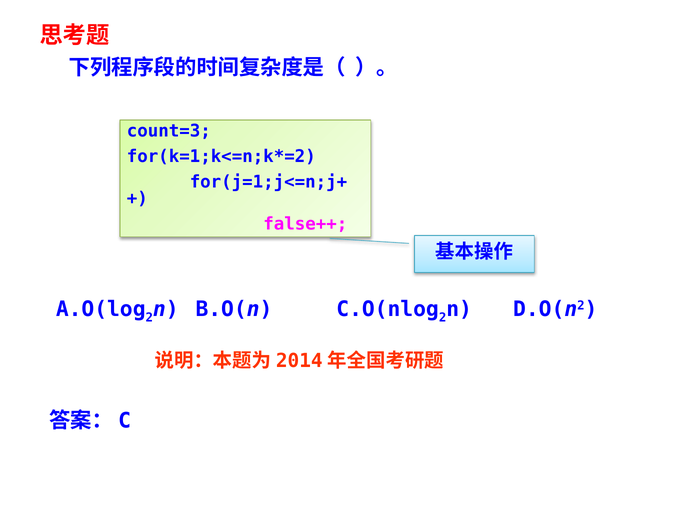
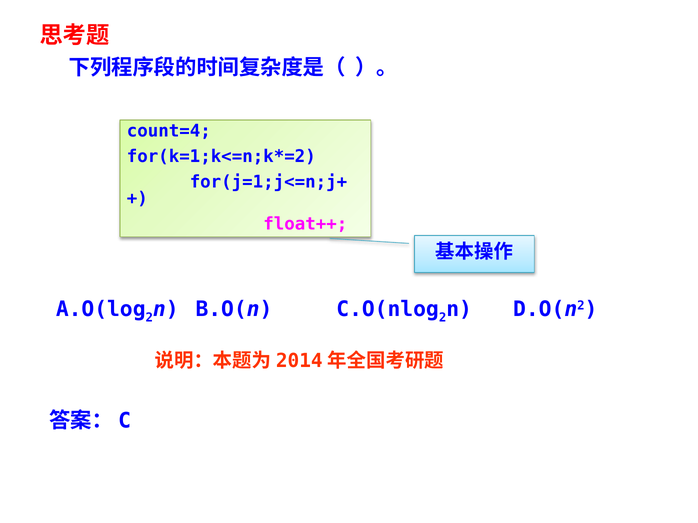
count=3: count=3 -> count=4 (169, 131)
false++: false++ -> float++ (305, 224)
